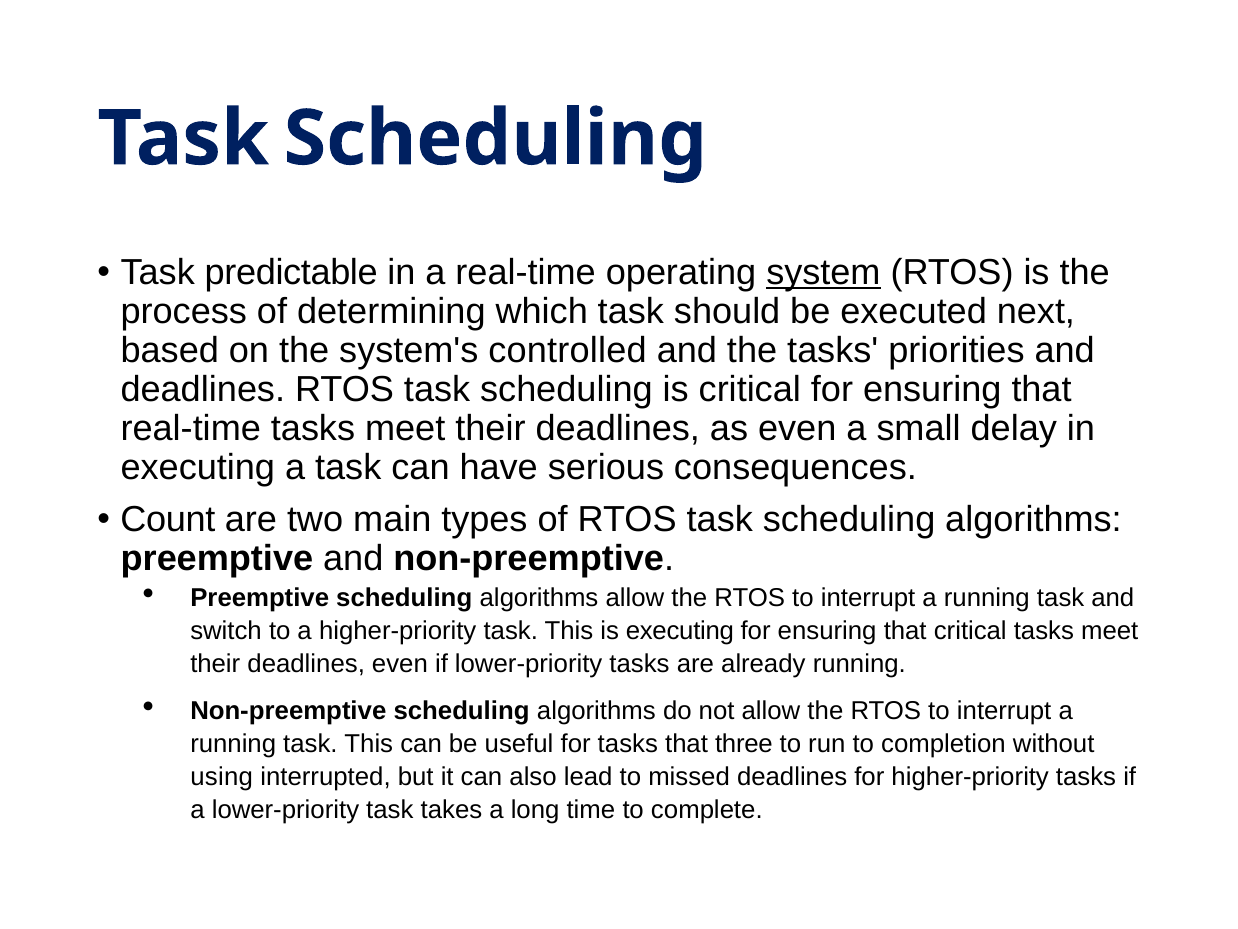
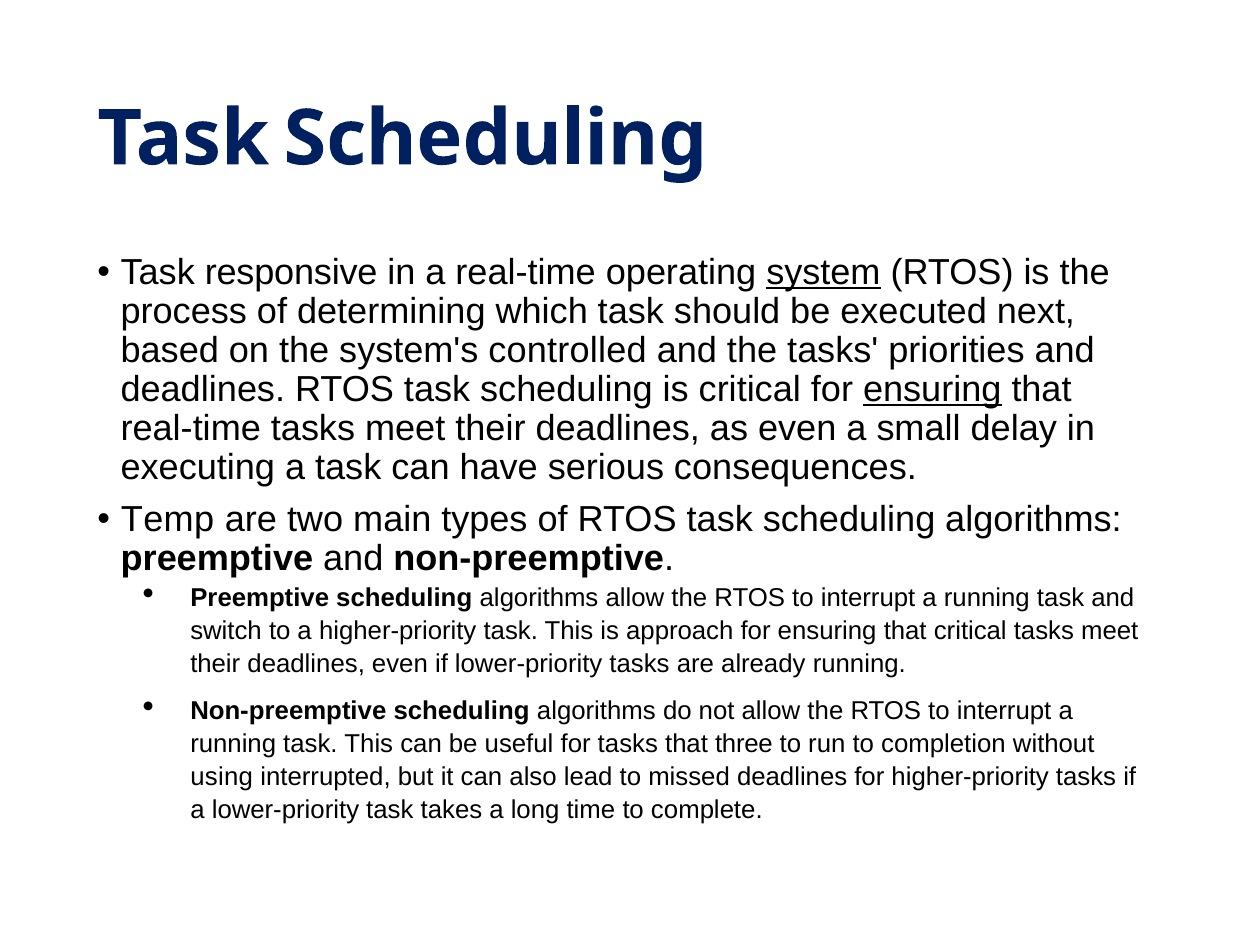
predictable: predictable -> responsive (291, 273)
ensuring underline: none -> present (932, 390)
Count: Count -> Temp (168, 519)
is executing: executing -> approach (680, 631)
